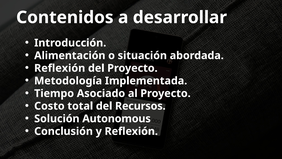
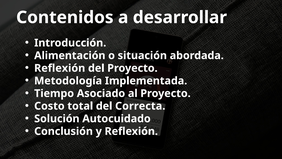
Recursos: Recursos -> Correcta (140, 106)
Autonomous: Autonomous -> Autocuidado (116, 118)
